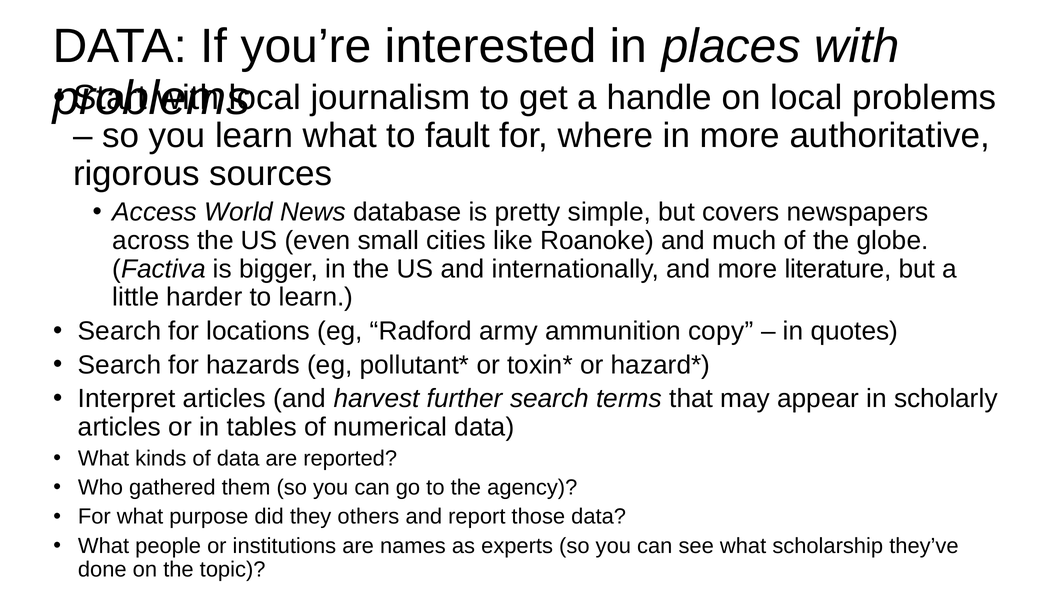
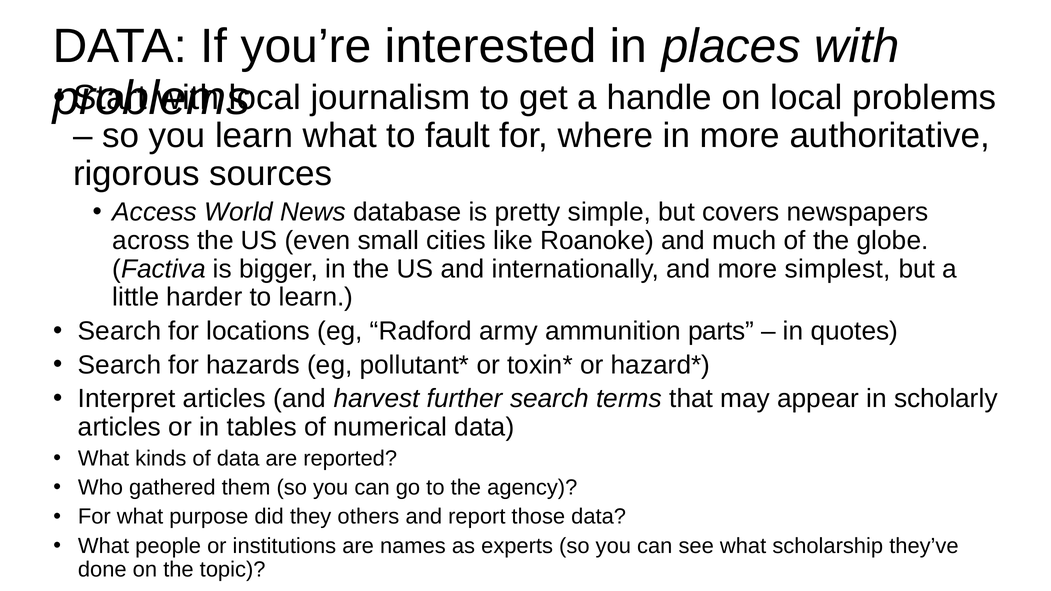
literature: literature -> simplest (838, 269)
copy: copy -> parts (721, 331)
